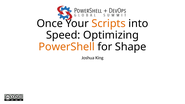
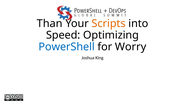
Once: Once -> Than (50, 23)
PowerShell colour: orange -> blue (67, 47)
Shape: Shape -> Worry (131, 47)
